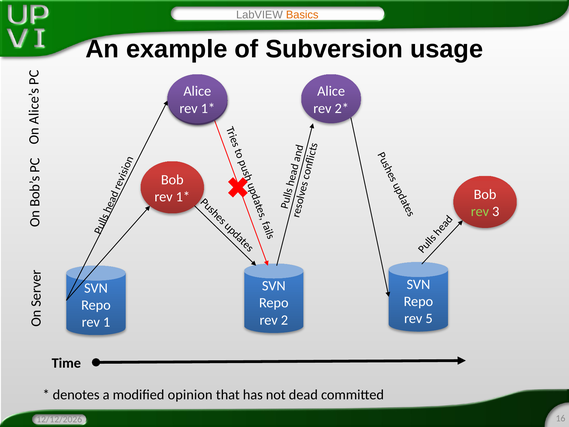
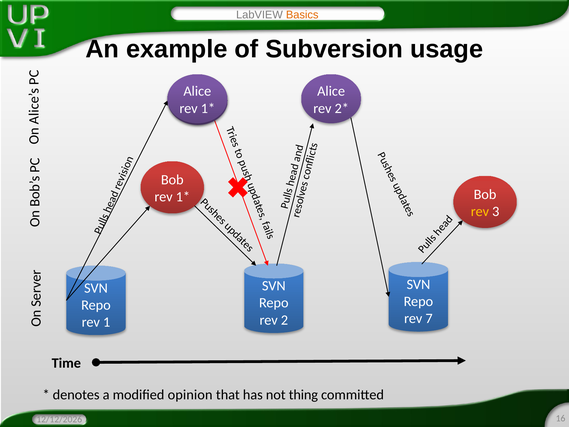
rev colour: light green -> yellow (480, 211)
5: 5 -> 7 (429, 318)
dead: dead -> thing (303, 395)
